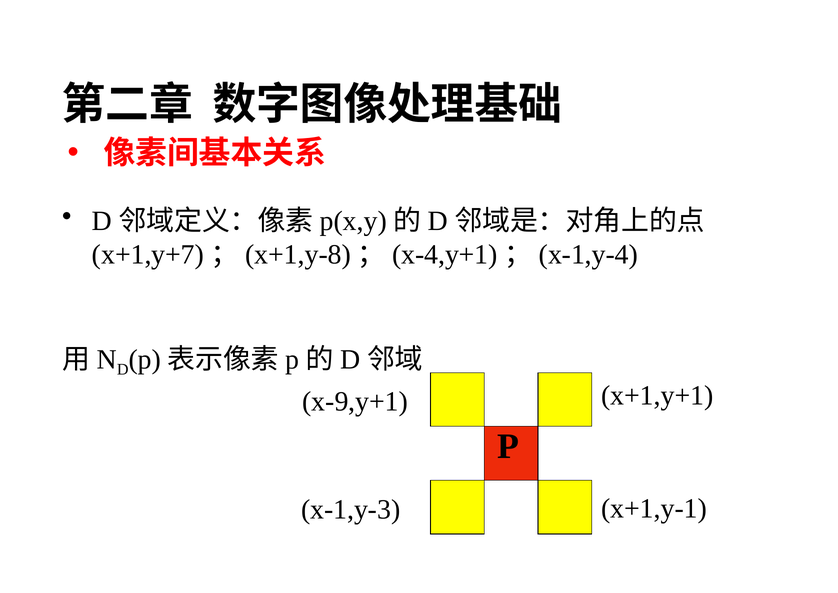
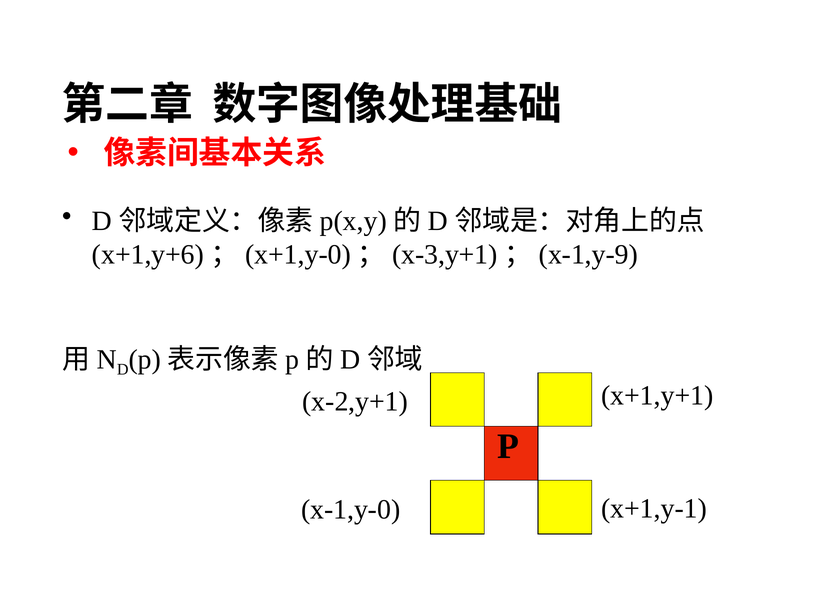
x+1,y+7: x+1,y+7 -> x+1,y+6 (148, 254)
x+1,y-8: x+1,y-8 -> x+1,y-0 (298, 254)
x-4,y+1: x-4,y+1 -> x-3,y+1 (445, 254)
x-1,y-4: x-1,y-4 -> x-1,y-9 (588, 254)
x-9,y+1: x-9,y+1 -> x-2,y+1 (355, 401)
x-1,y-3: x-1,y-3 -> x-1,y-0 (351, 509)
